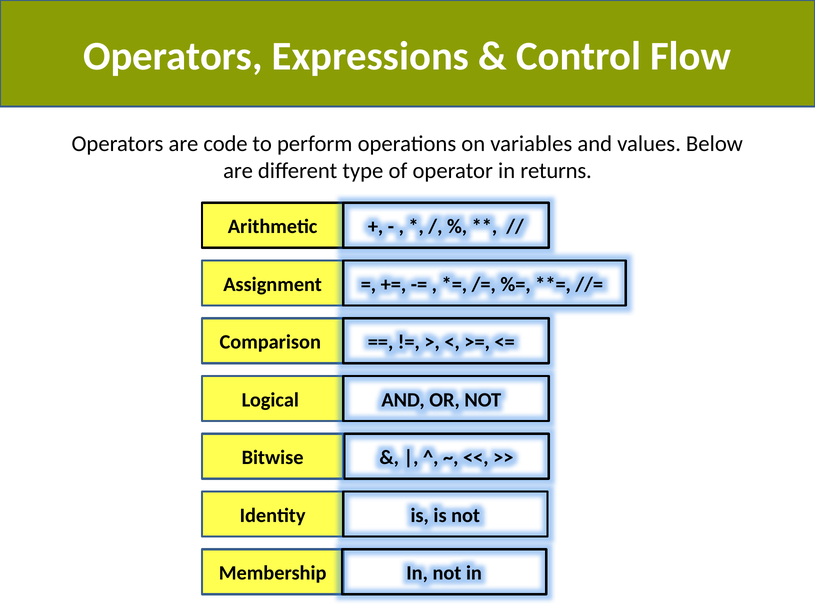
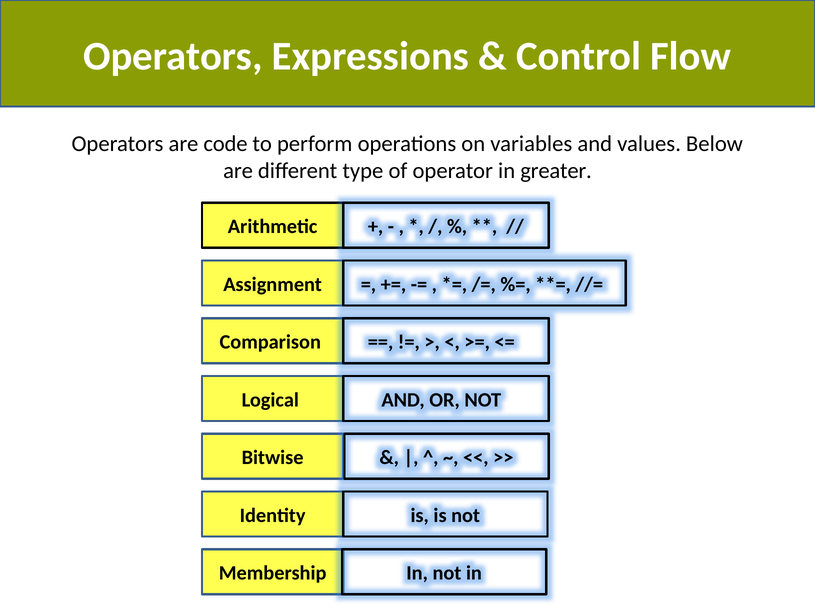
returns: returns -> greater (556, 171)
